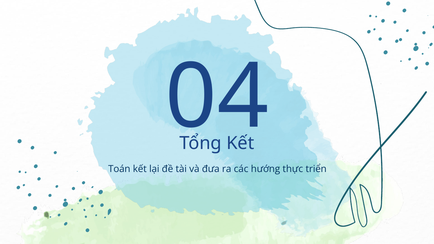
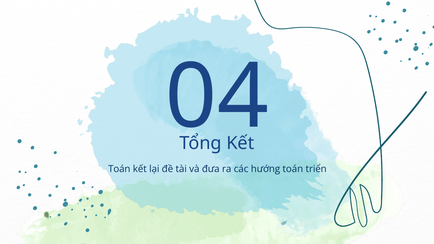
hướng thực: thực -> toán (293, 169)
